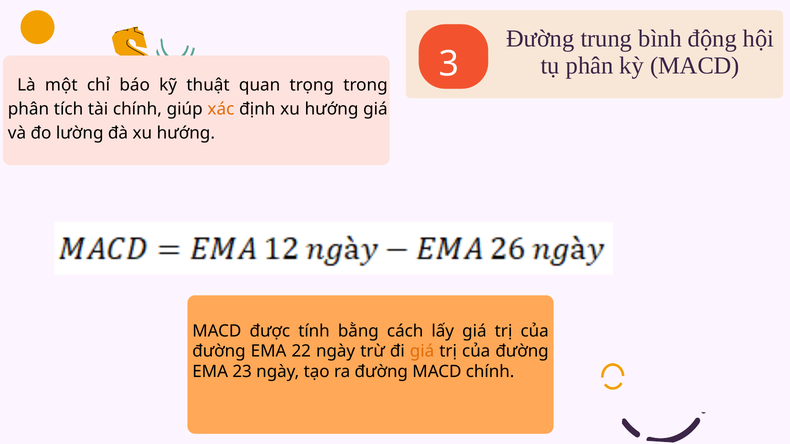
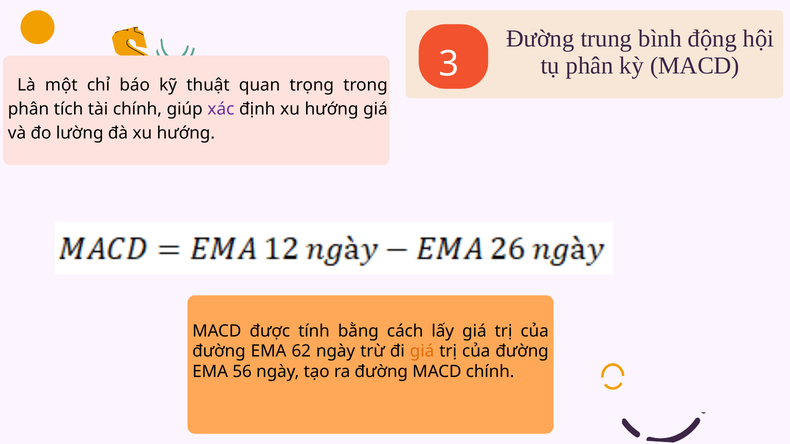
xác colour: orange -> purple (221, 109)
22: 22 -> 62 (301, 352)
23: 23 -> 56 (242, 372)
